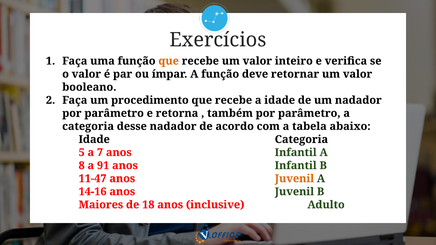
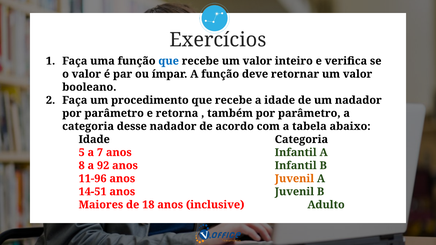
que colour: orange -> blue (169, 61)
91: 91 -> 92 (103, 166)
11-47: 11-47 -> 11-96 (93, 179)
14-16: 14-16 -> 14-51 (93, 192)
